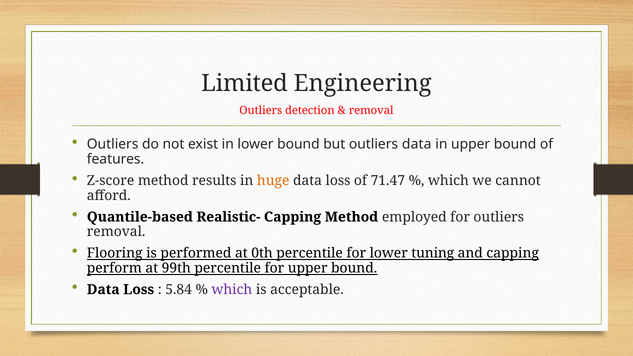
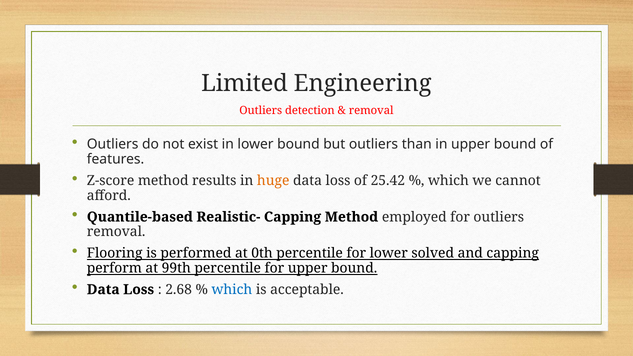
outliers data: data -> than (417, 144)
71.47: 71.47 -> 25.42 (388, 181)
tuning: tuning -> solved (433, 253)
5.84: 5.84 -> 2.68 (179, 290)
which colour: purple -> blue (232, 290)
